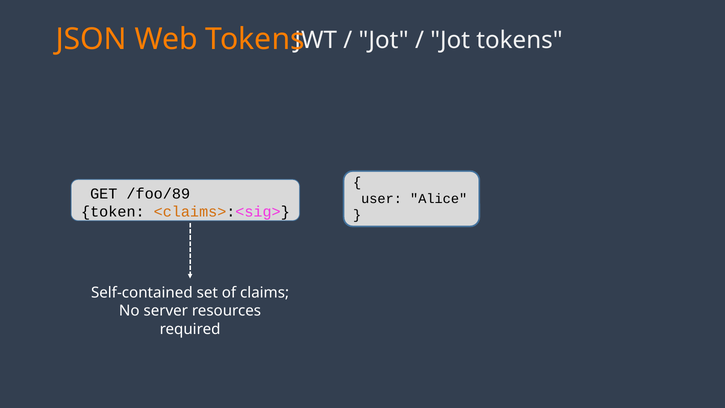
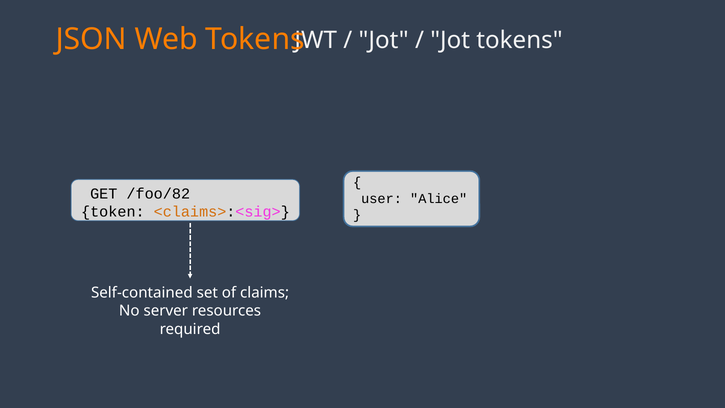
/foo/89: /foo/89 -> /foo/82 (158, 194)
